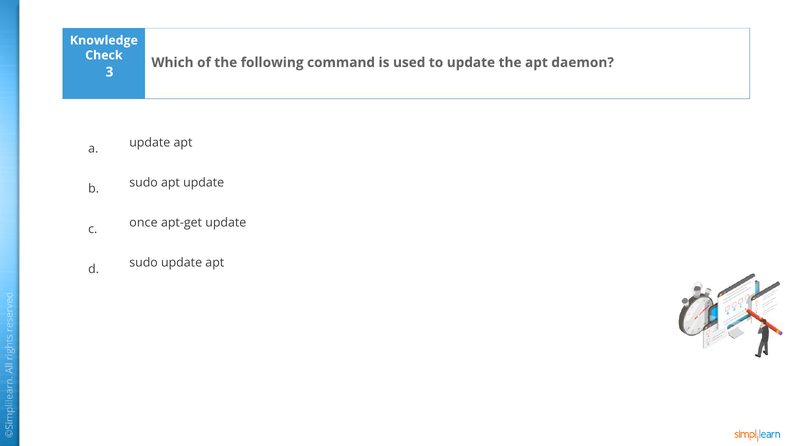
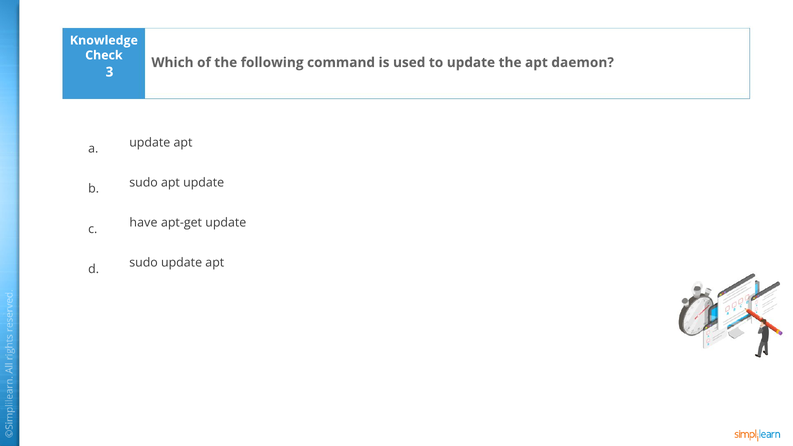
once: once -> have (143, 223)
